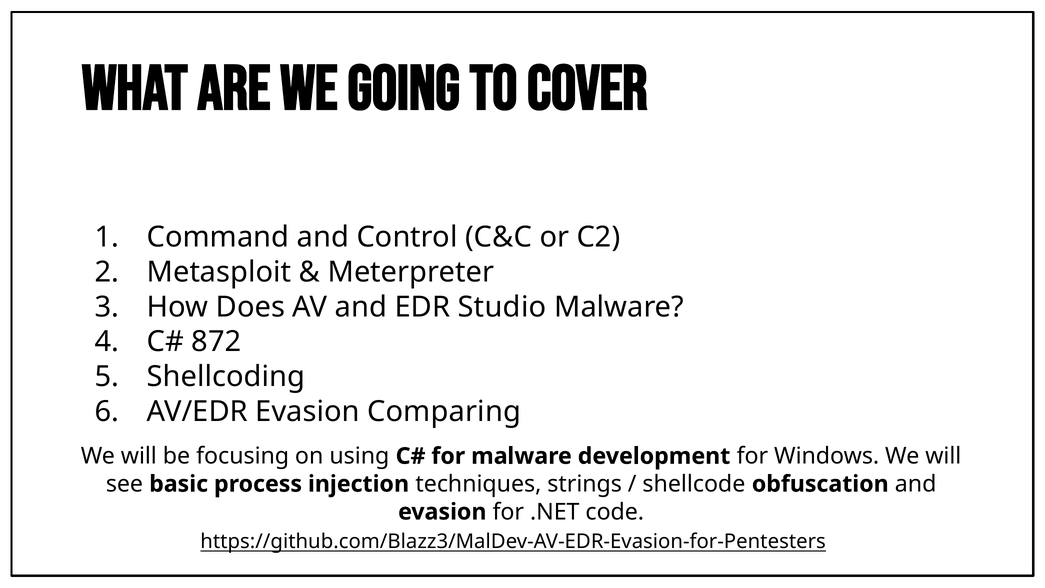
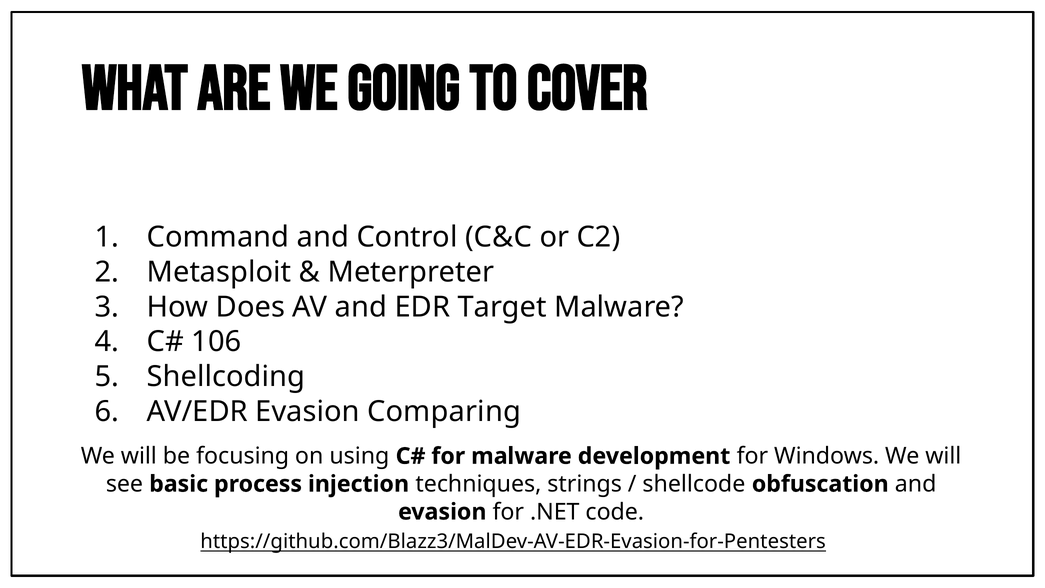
Studio: Studio -> Target (502, 307)
872: 872 -> 106 (216, 342)
